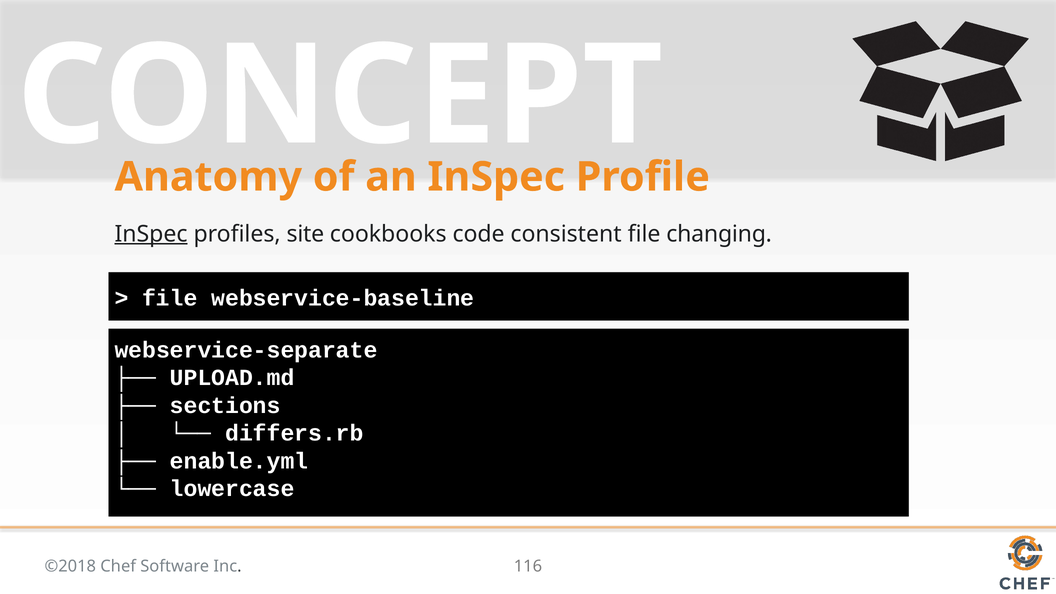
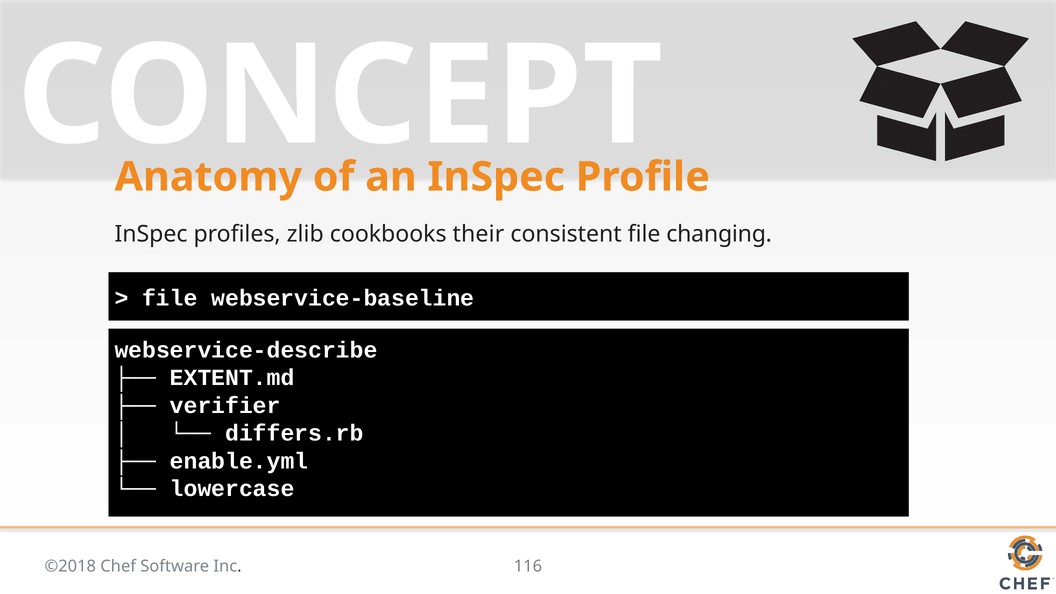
InSpec underline: present -> none (151, 234)
site: site -> zlib (305, 234)
code: code -> their (478, 234)
webservice-separate: webservice-separate -> webservice-describe (246, 350)
UPLOAD.md: UPLOAD.md -> EXTENT.md (232, 378)
sections: sections -> verifier (225, 406)
